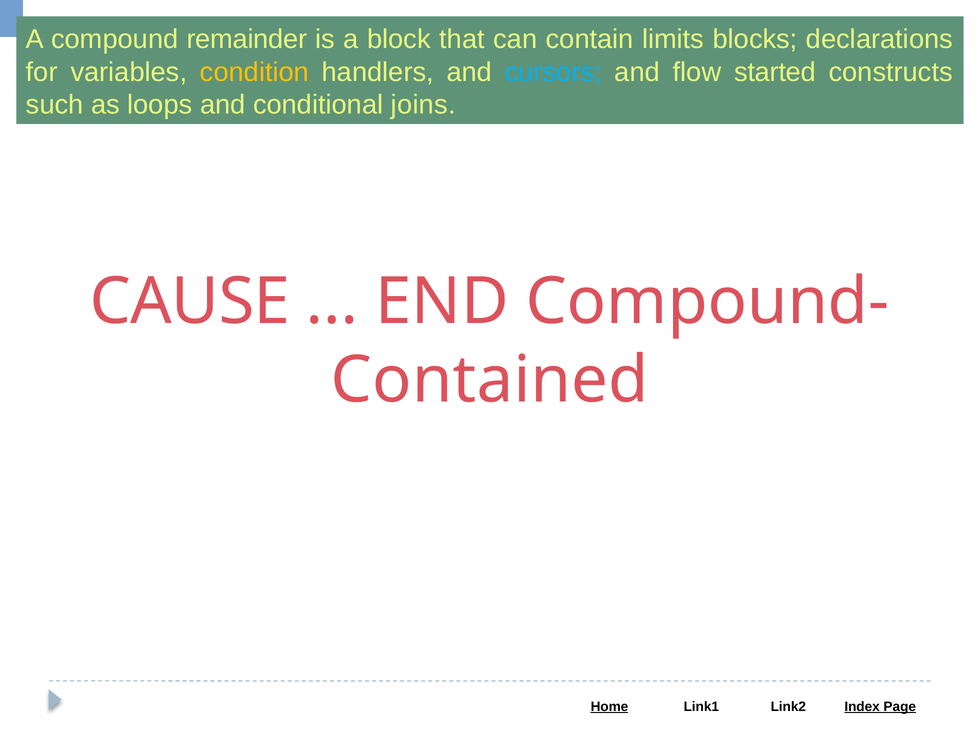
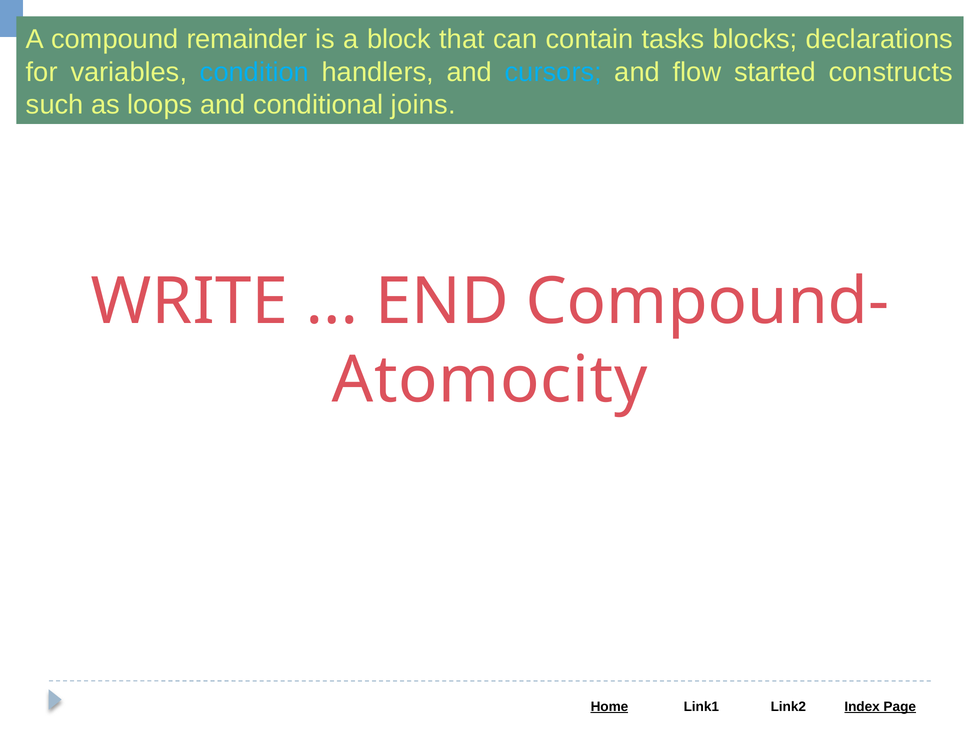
limits: limits -> tasks (673, 39)
condition colour: yellow -> light blue (254, 72)
CAUSE: CAUSE -> WRITE (189, 302)
Contained: Contained -> Atomocity (489, 380)
